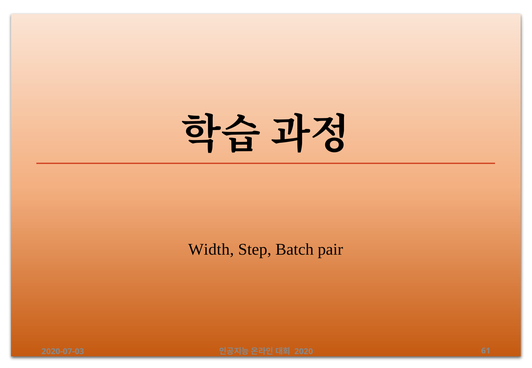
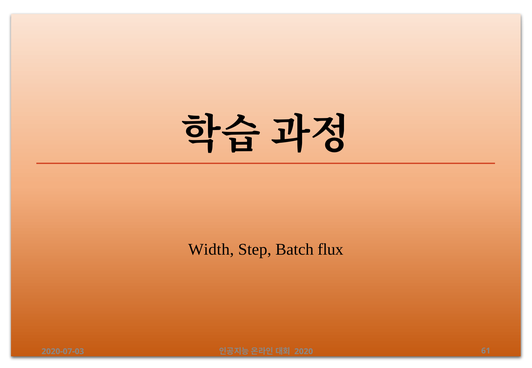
pair: pair -> flux (330, 250)
